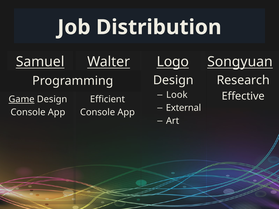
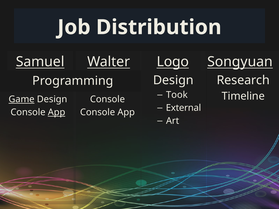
Look: Look -> Took (177, 95)
Effective: Effective -> Timeline (243, 96)
Efficient: Efficient -> Console (107, 99)
App underline: none -> present (57, 112)
